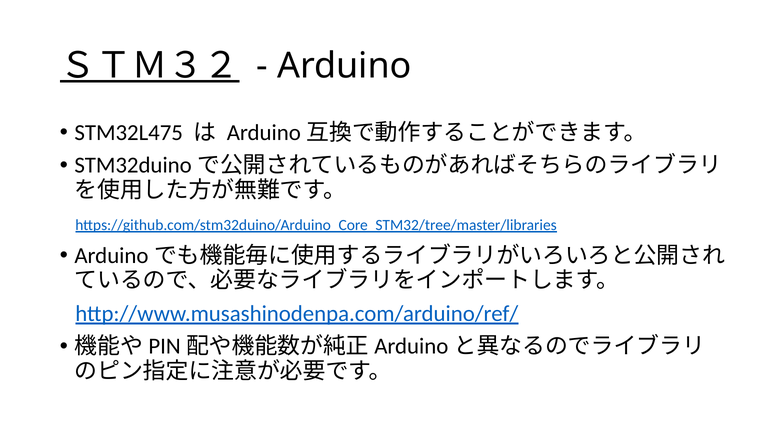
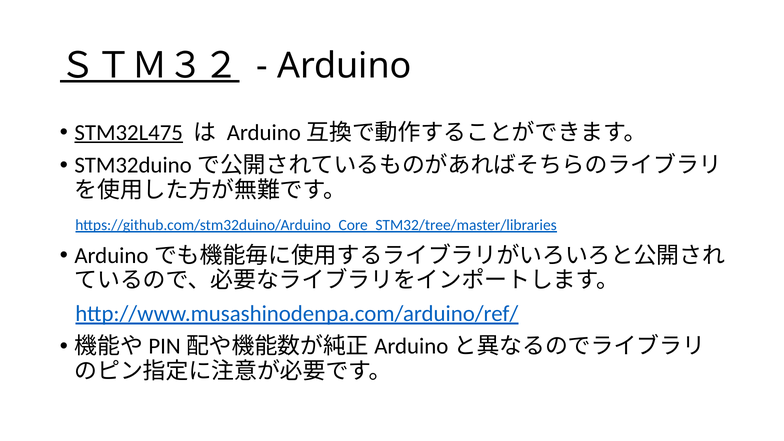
STM32L475 underline: none -> present (129, 133)
